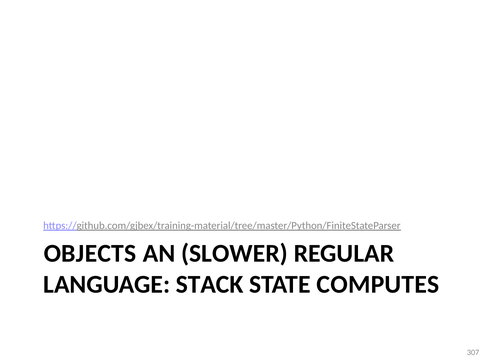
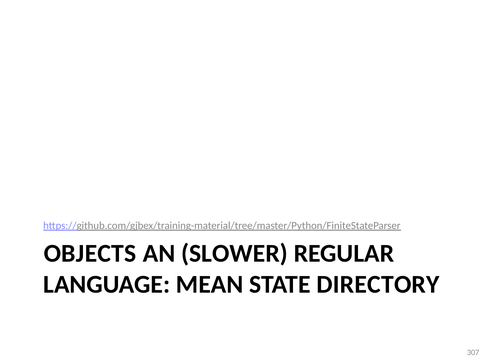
STACK: STACK -> MEAN (210, 285)
COMPUTES: COMPUTES -> DIRECTORY (378, 285)
